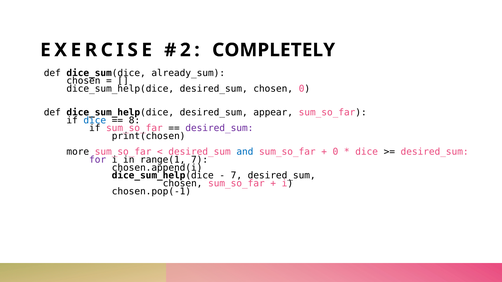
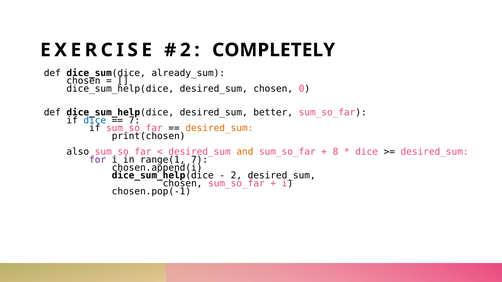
appear: appear -> better (273, 113)
8: 8 -> 7 (134, 120)
desired_sum colour: purple -> orange (219, 128)
more: more -> also (78, 152)
and colour: blue -> orange (245, 152)
0: 0 -> 8 (335, 152)
7: 7 -> 2 (236, 176)
